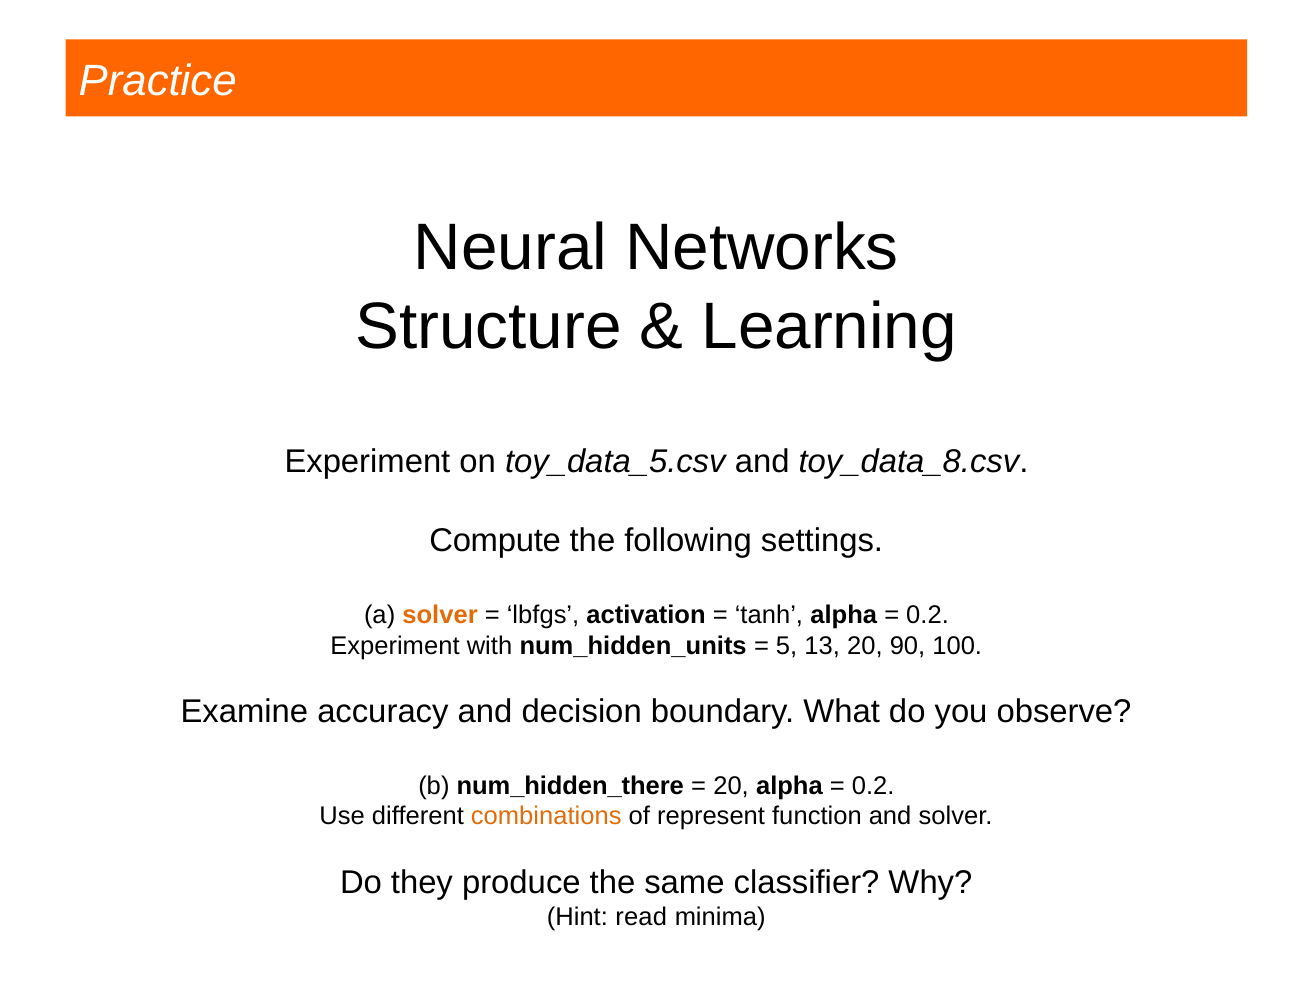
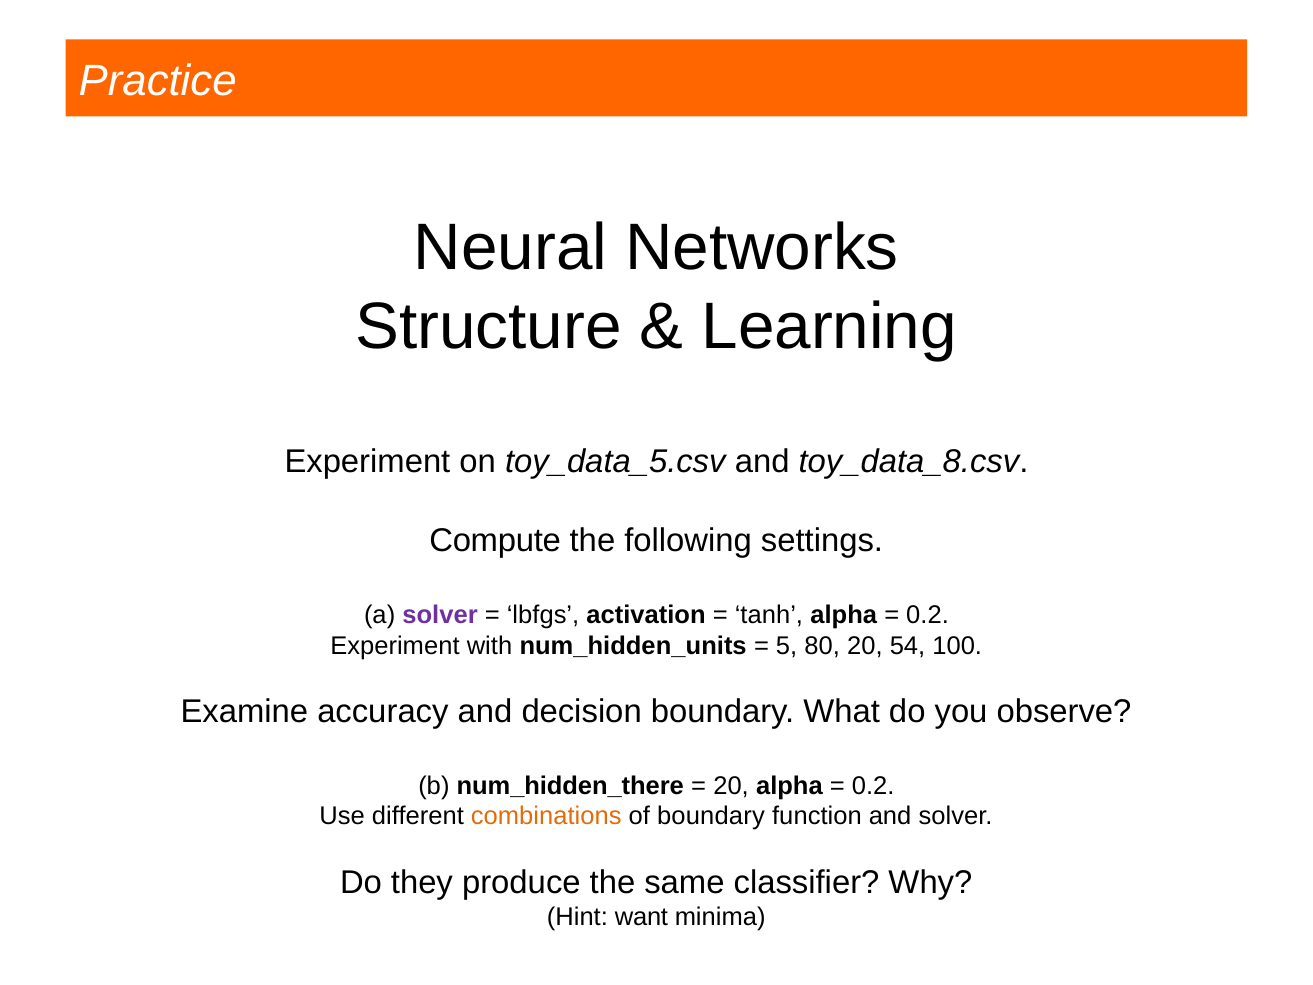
solver colour: orange -> purple (440, 615)
13: 13 -> 80 (822, 645)
90: 90 -> 54 (908, 645)
of represent: represent -> boundary (711, 816)
read: read -> want (641, 917)
